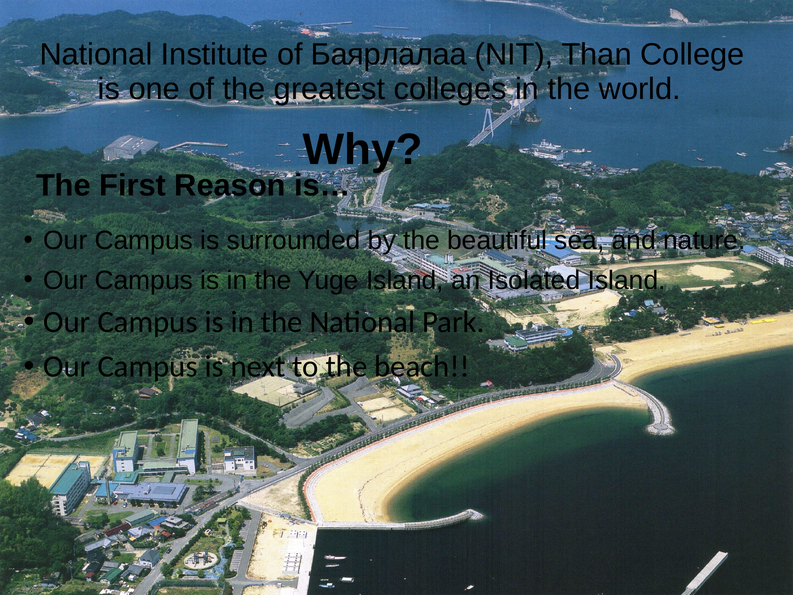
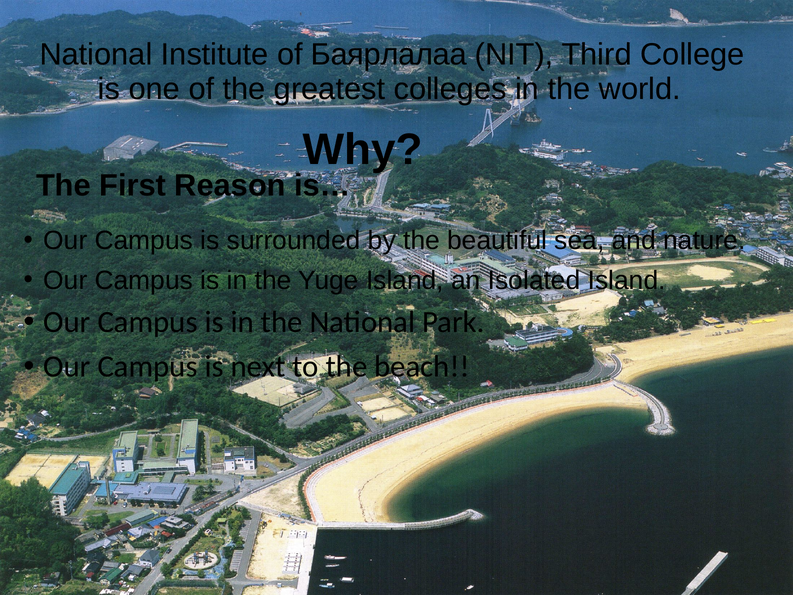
Than: Than -> Third (597, 55)
